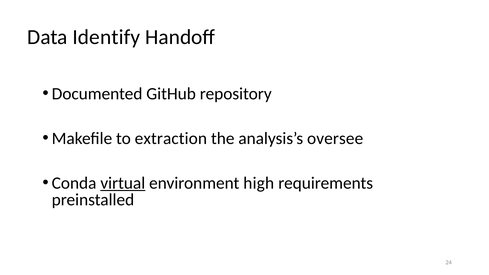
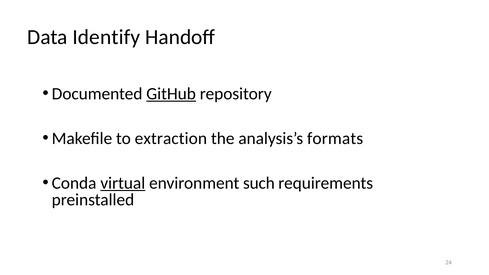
GitHub underline: none -> present (171, 94)
oversee: oversee -> formats (335, 138)
high: high -> such (259, 183)
